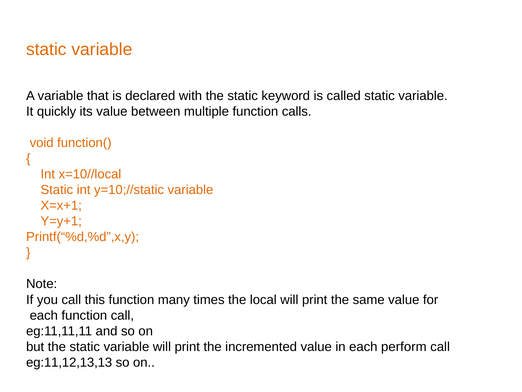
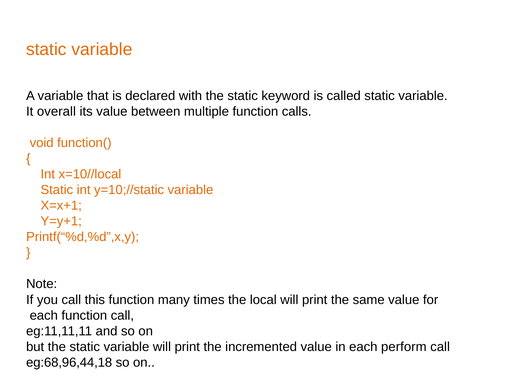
quickly: quickly -> overall (56, 111)
eg:11,12,13,13: eg:11,12,13,13 -> eg:68,96,44,18 (69, 362)
